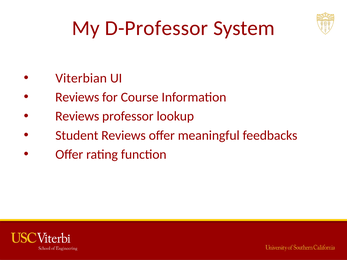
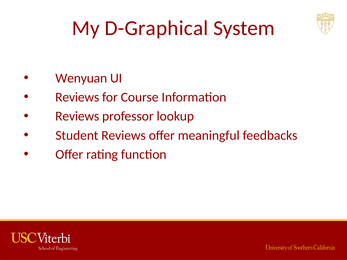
D-Professor: D-Professor -> D-Graphical (156, 28)
Viterbian: Viterbian -> Wenyuan (81, 78)
